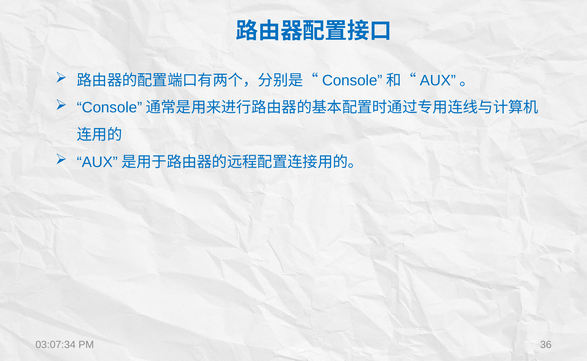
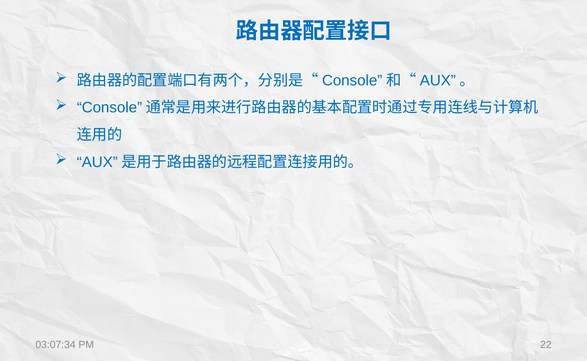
36: 36 -> 22 (546, 345)
